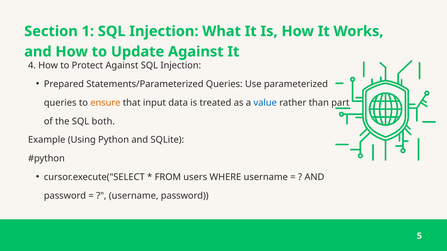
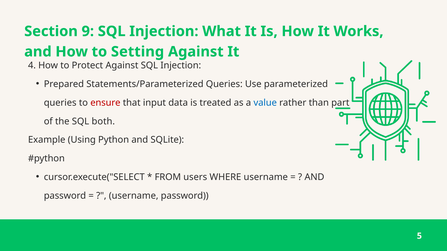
1: 1 -> 9 (88, 31)
Update: Update -> Setting (138, 52)
ensure colour: orange -> red (105, 103)
